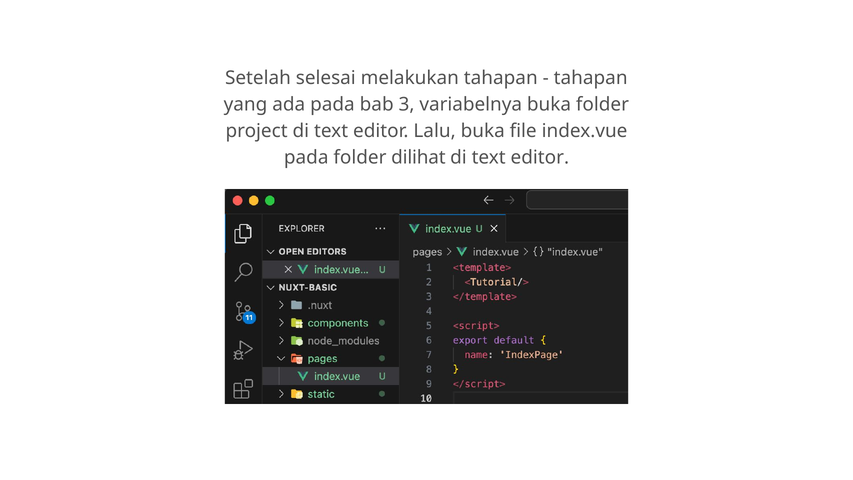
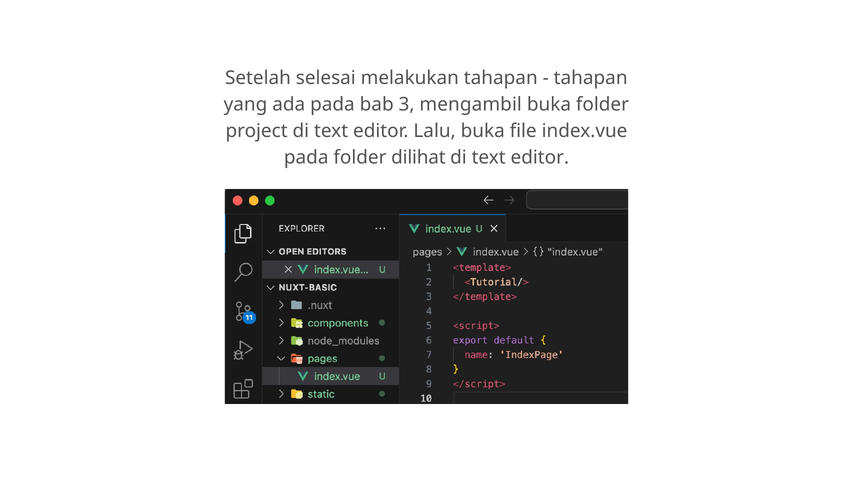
variabelnya: variabelnya -> mengambil (471, 104)
